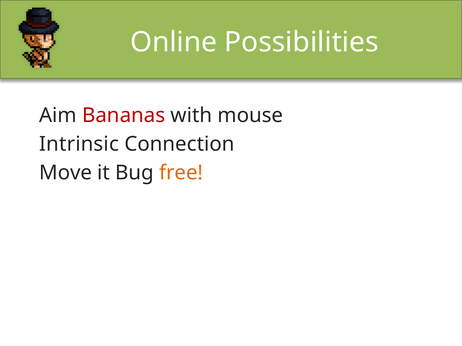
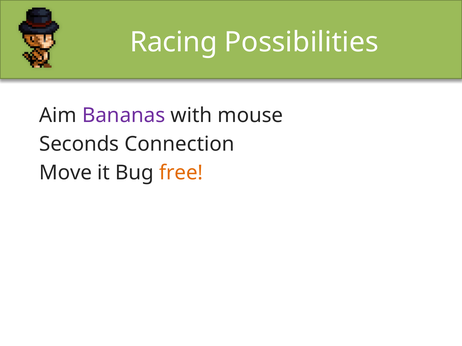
Online: Online -> Racing (174, 42)
Bananas colour: red -> purple (124, 115)
Intrinsic: Intrinsic -> Seconds (79, 144)
